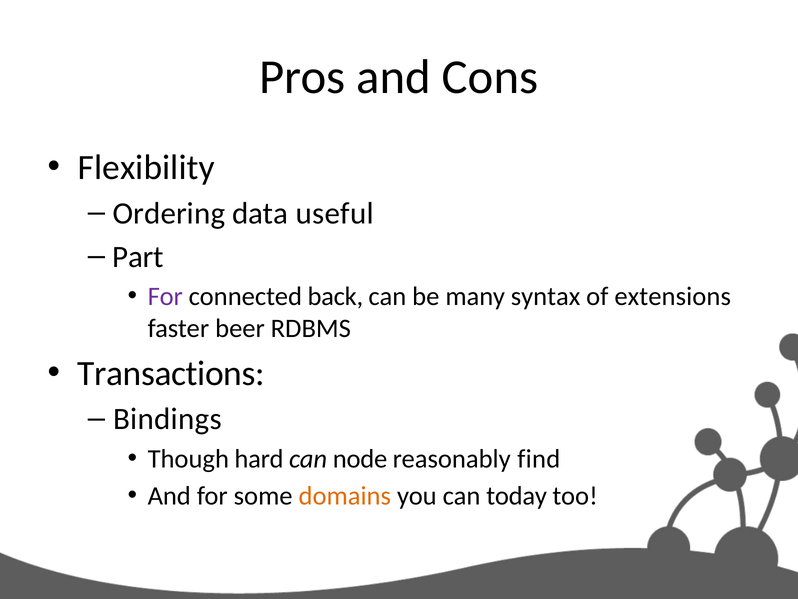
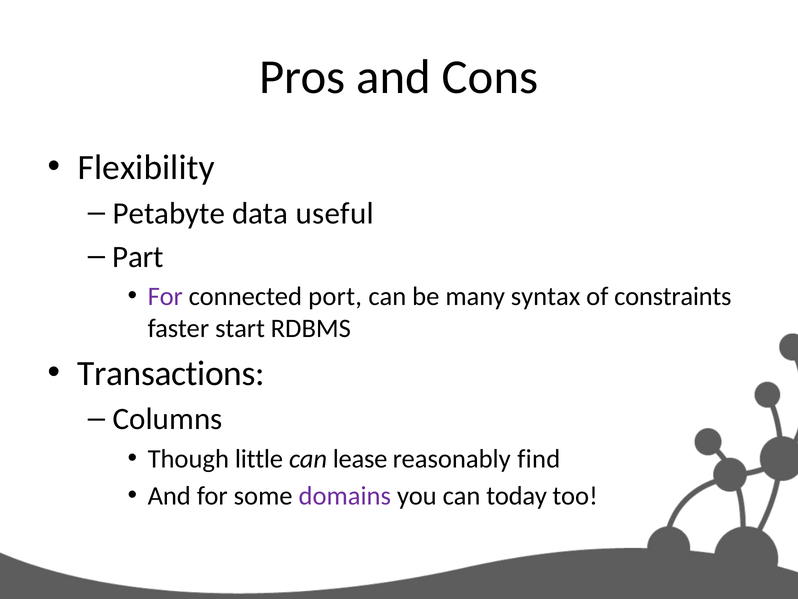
Ordering: Ordering -> Petabyte (169, 213)
back: back -> port (335, 296)
extensions: extensions -> constraints (673, 296)
beer: beer -> start (240, 328)
Bindings: Bindings -> Columns (168, 419)
hard: hard -> little (259, 458)
node: node -> lease (360, 458)
domains colour: orange -> purple (345, 496)
